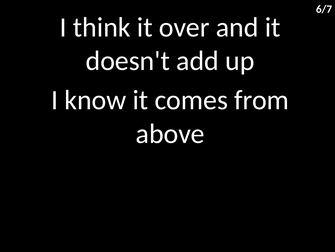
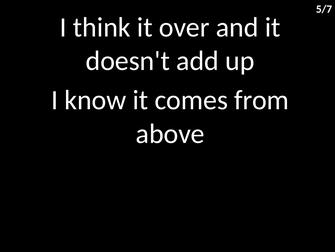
6/7: 6/7 -> 5/7 (324, 9)
